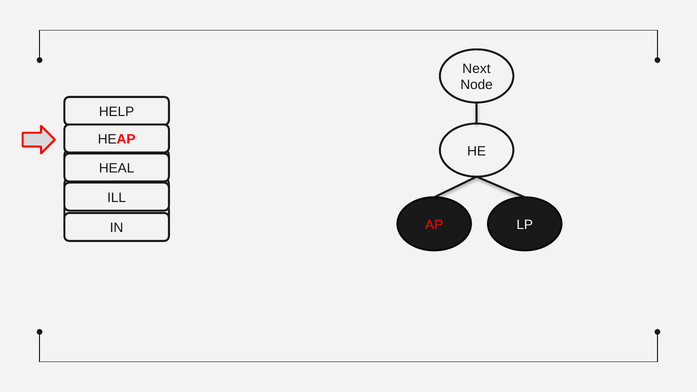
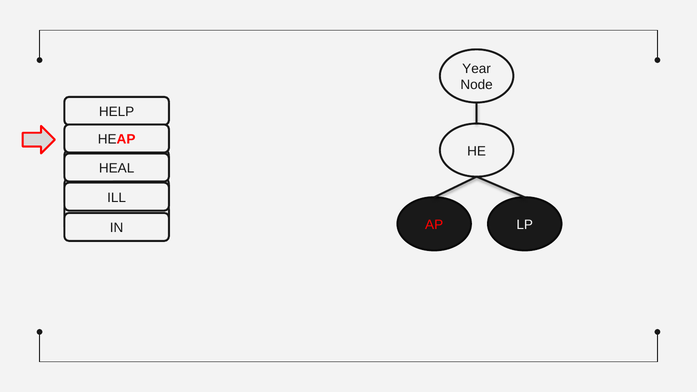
Next: Next -> Year (477, 69)
